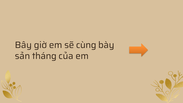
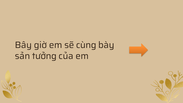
tháng: tháng -> tưởng (44, 56)
